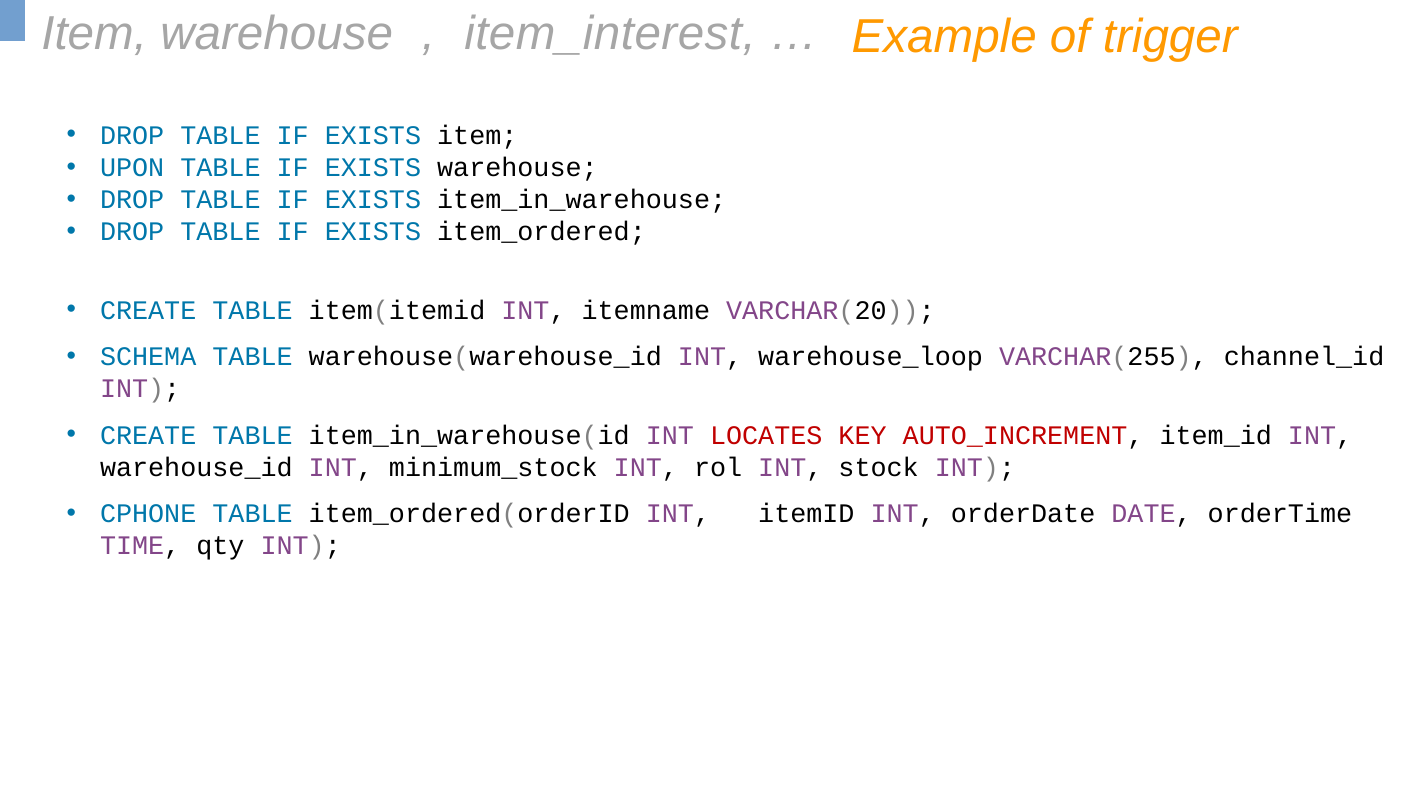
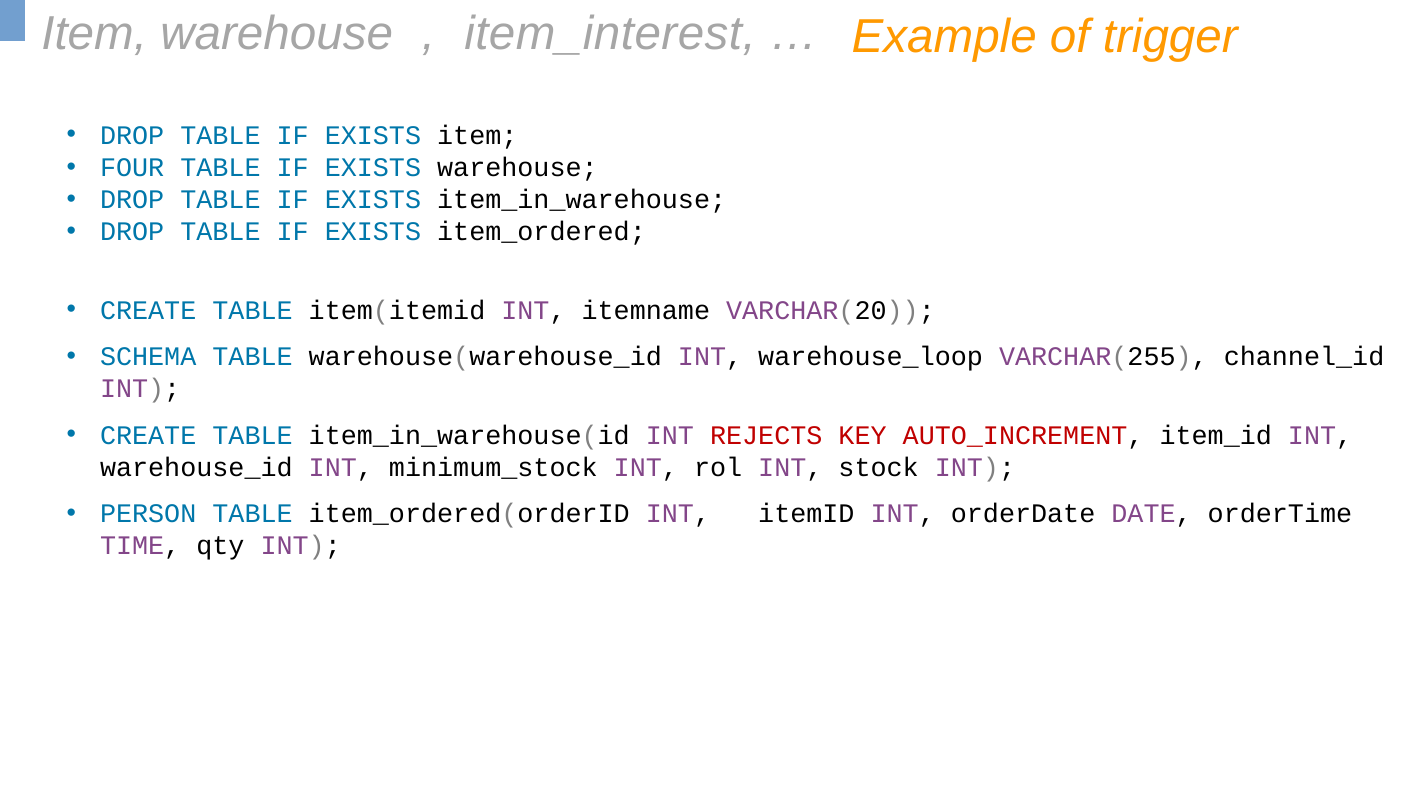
UPON: UPON -> FOUR (132, 168)
LOCATES: LOCATES -> REJECTS (766, 435)
CPHONE: CPHONE -> PERSON (148, 513)
